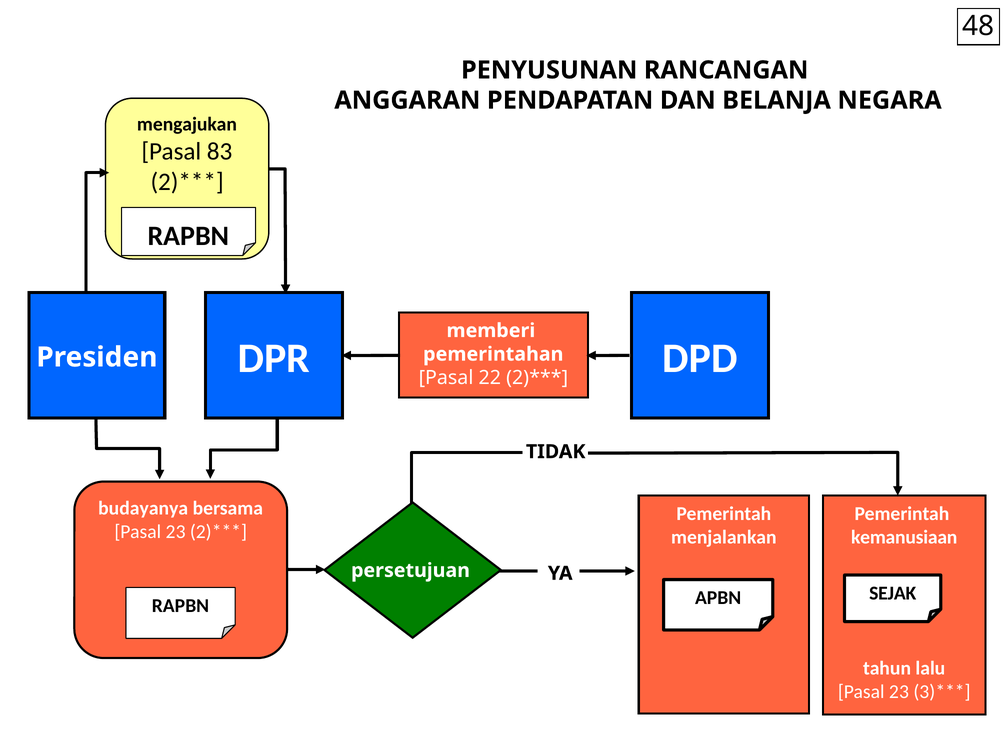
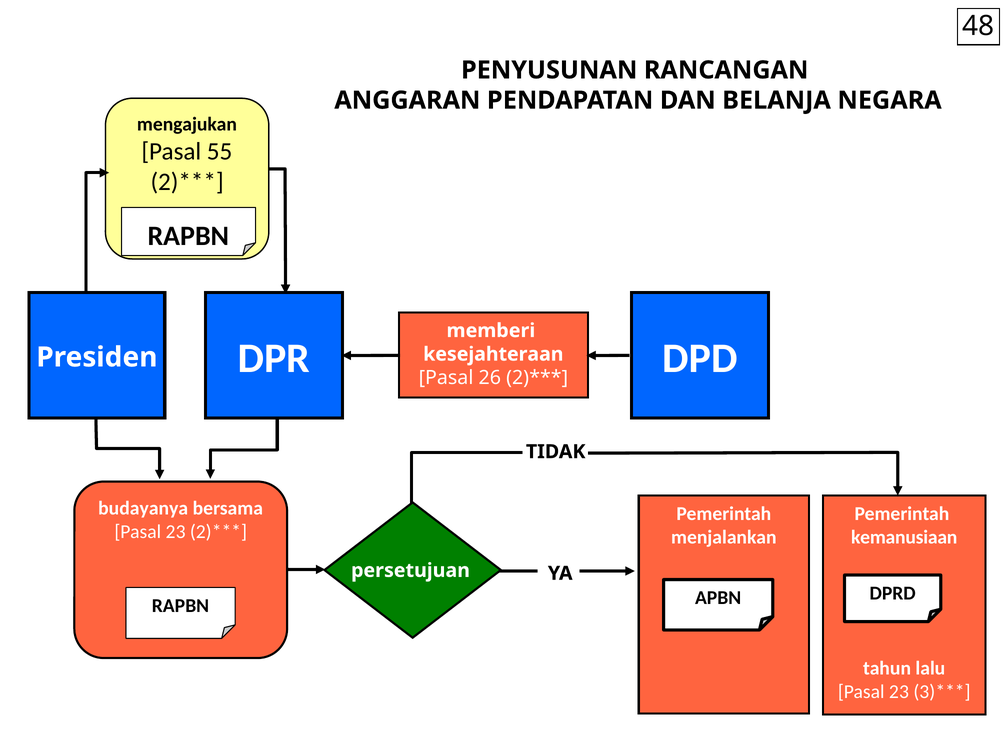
83: 83 -> 55 (220, 151)
pemerintahan: pemerintahan -> kesejahteraan (493, 354)
22: 22 -> 26 (490, 378)
SEJAK: SEJAK -> DPRD (893, 593)
